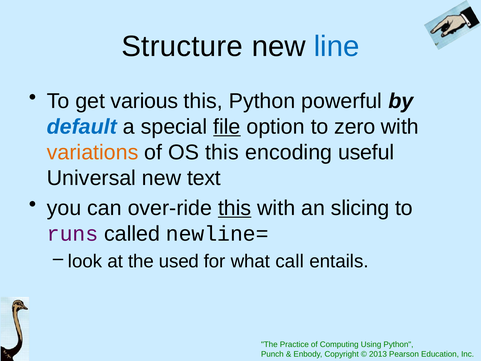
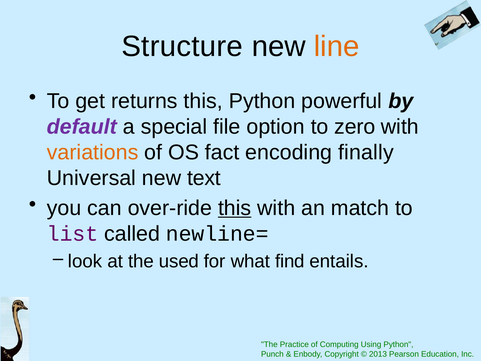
line colour: blue -> orange (337, 47)
various: various -> returns (144, 101)
default colour: blue -> purple (82, 127)
file underline: present -> none (227, 127)
OS this: this -> fact (222, 152)
useful: useful -> finally (366, 152)
slicing: slicing -> match (360, 208)
runs: runs -> list (73, 233)
call: call -> find (290, 261)
